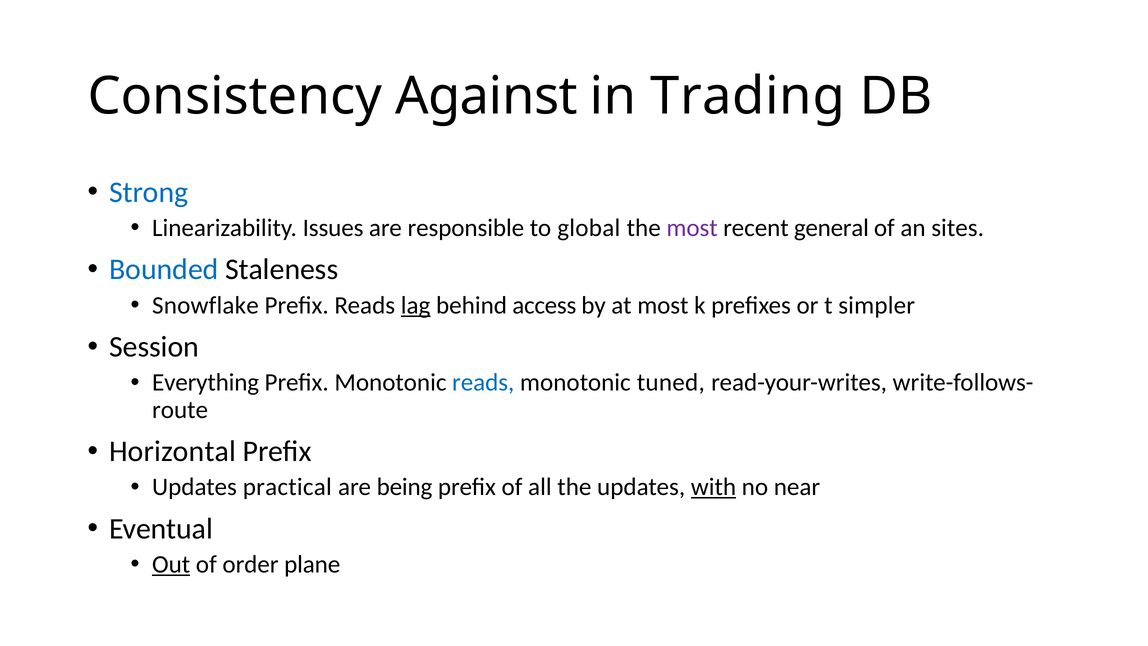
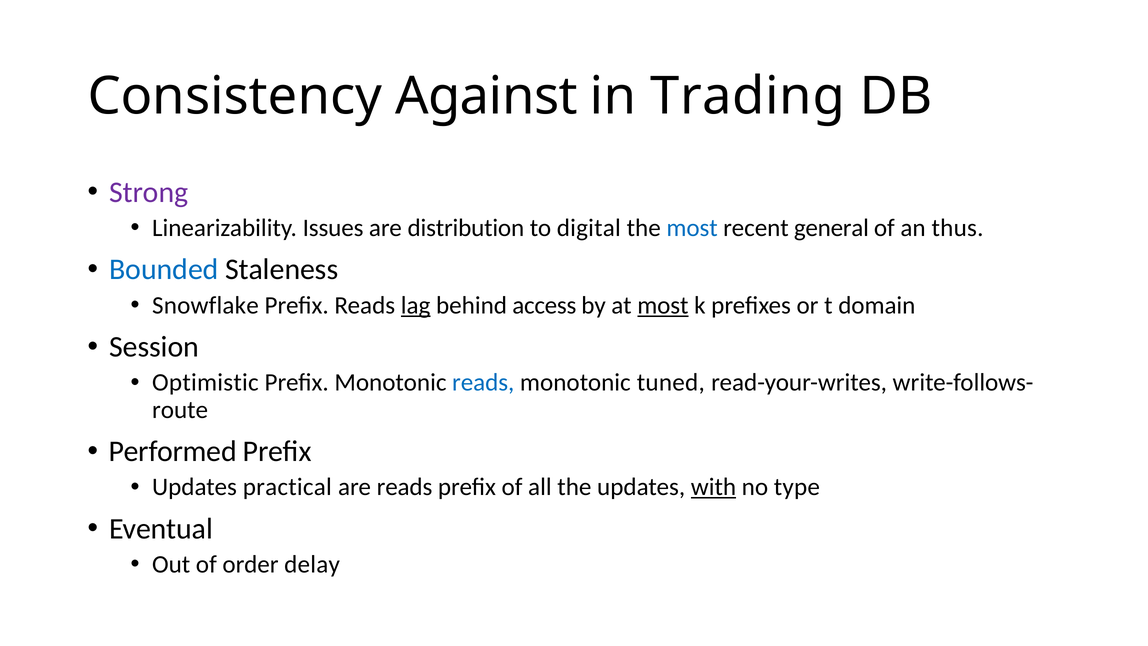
Strong colour: blue -> purple (149, 192)
responsible: responsible -> distribution (466, 228)
global: global -> digital (589, 228)
most colour: purple -> blue (692, 228)
sites: sites -> thus (958, 228)
most underline: none -> present (663, 305)
simpler: simpler -> domain (877, 305)
Everything: Everything -> Optimistic (205, 382)
Horizontal: Horizontal -> Performed (173, 451)
are being: being -> reads (405, 487)
near: near -> type (797, 487)
Out underline: present -> none (171, 564)
plane: plane -> delay (312, 564)
